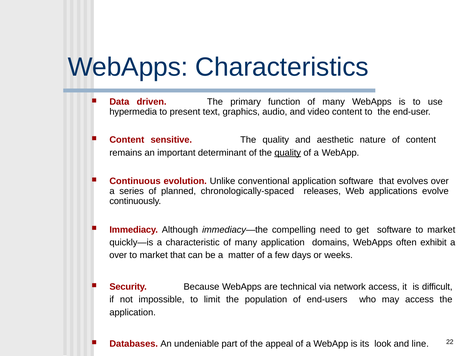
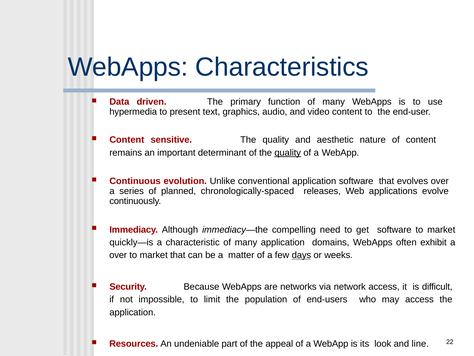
days underline: none -> present (301, 255)
technical: technical -> networks (298, 286)
Databases: Databases -> Resources (134, 343)
